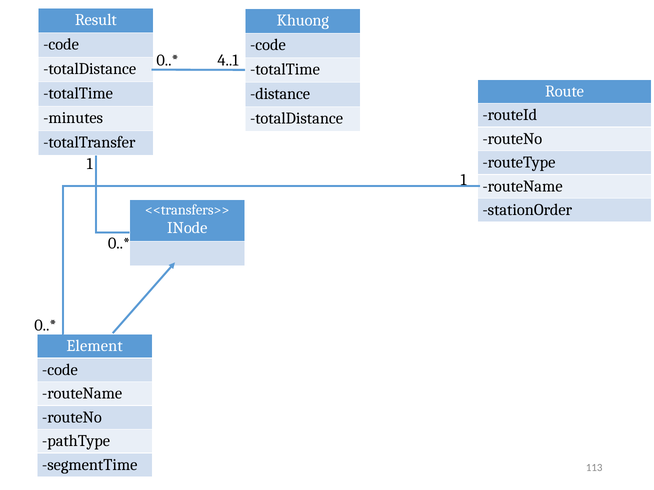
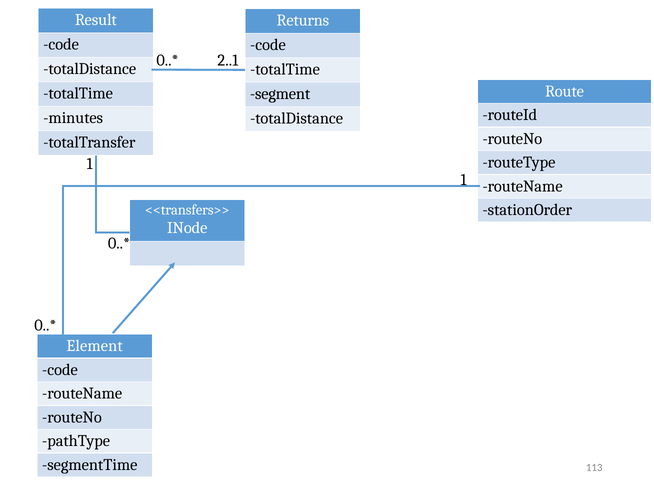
Khuong: Khuong -> Returns (303, 20)
4..1: 4..1 -> 2..1 (228, 60)
distance: distance -> segment (280, 94)
